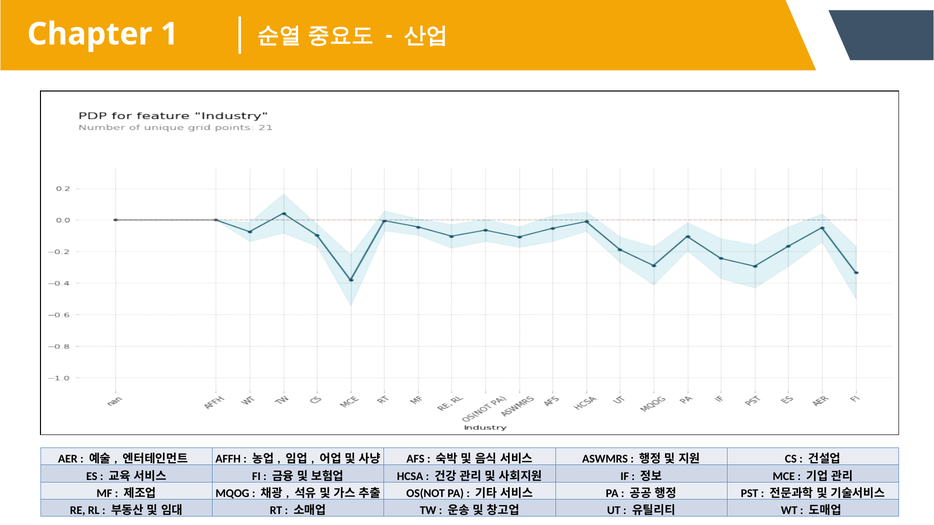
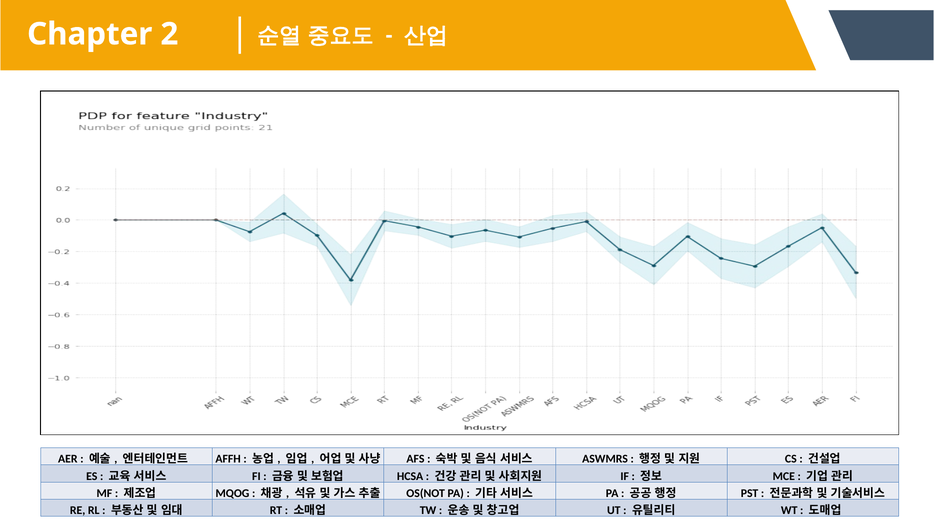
1: 1 -> 2 (169, 34)
